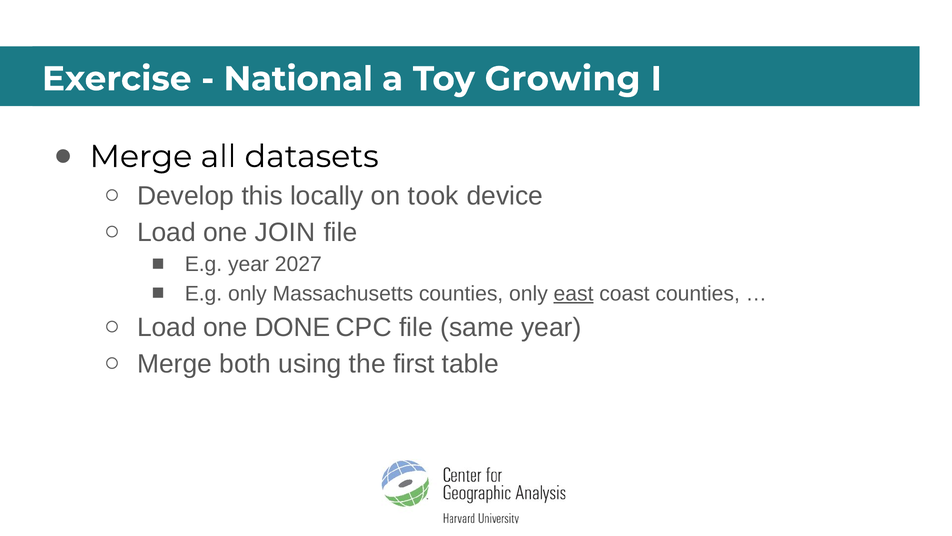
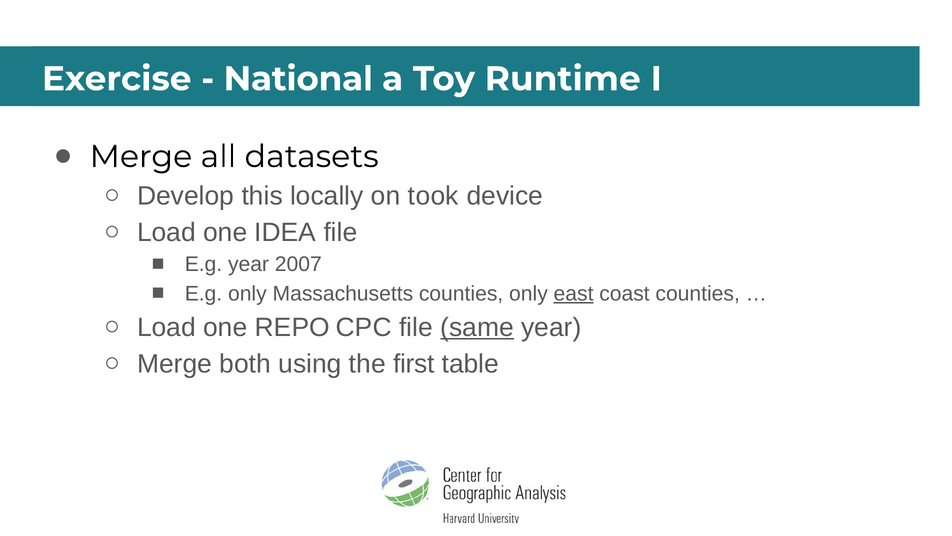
Growing: Growing -> Runtime (563, 79)
JOIN: JOIN -> IDEA (285, 232)
2027: 2027 -> 2007 (298, 264)
DONE: DONE -> REPO (292, 327)
same underline: none -> present (477, 327)
